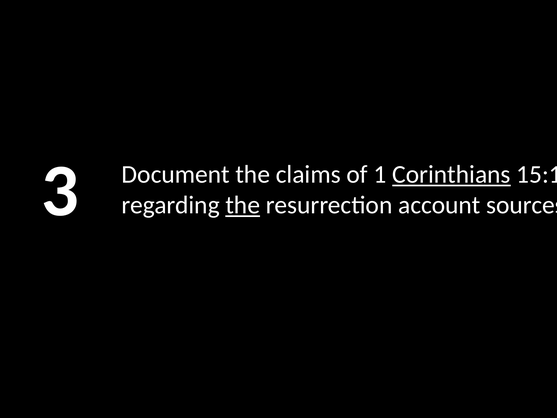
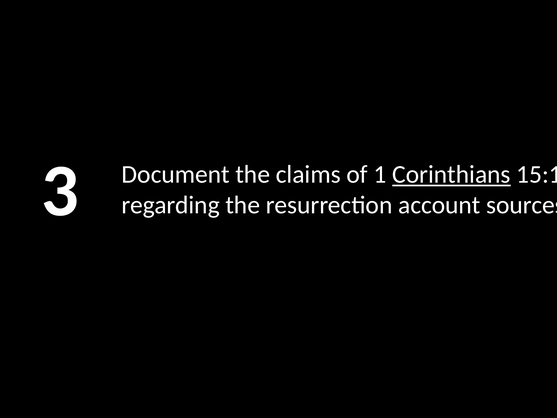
the underline: present -> none (243, 205)
